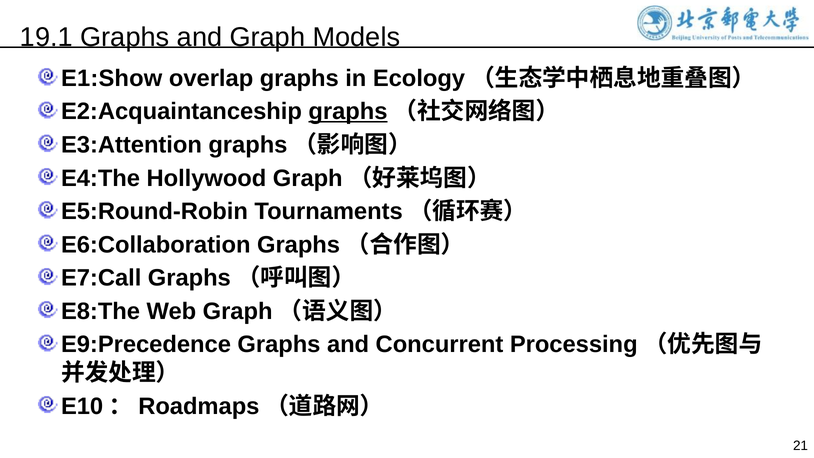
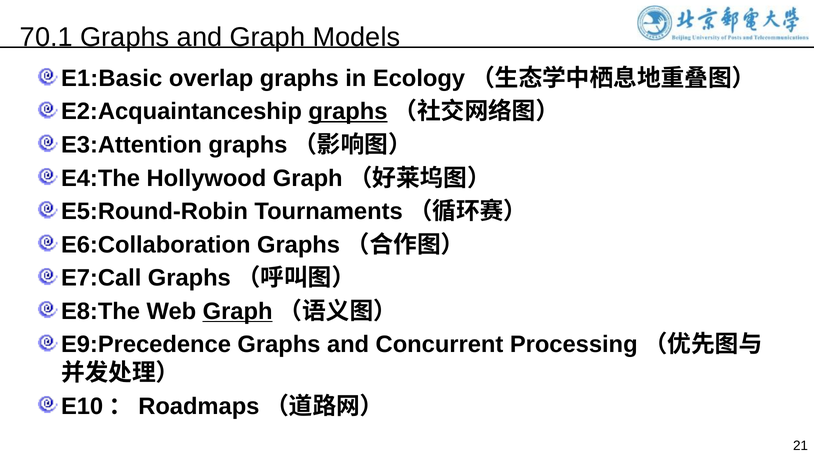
19.1: 19.1 -> 70.1 (46, 37)
E1:Show: E1:Show -> E1:Basic (112, 78)
Graph underline: none -> present (238, 311)
